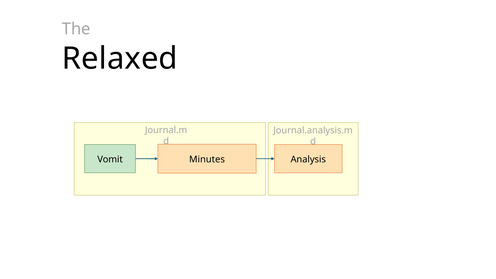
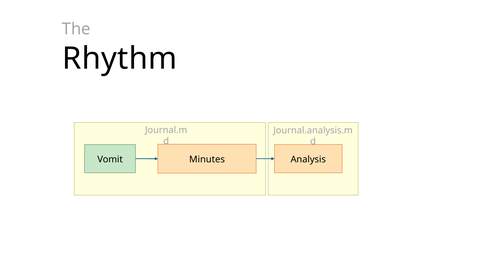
Relaxed: Relaxed -> Rhythm (120, 59)
